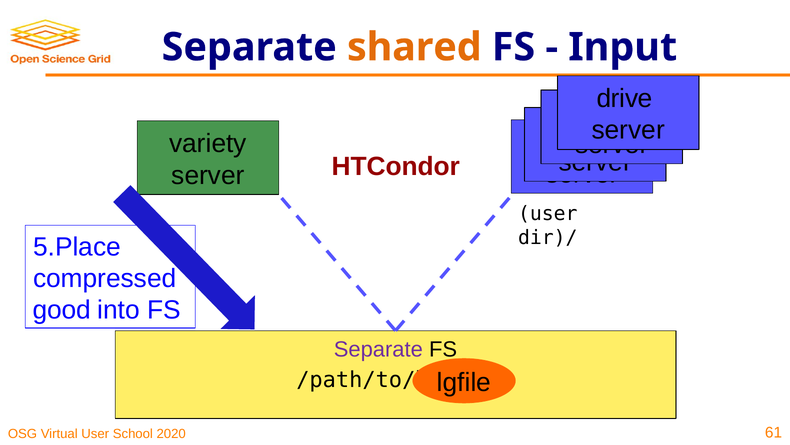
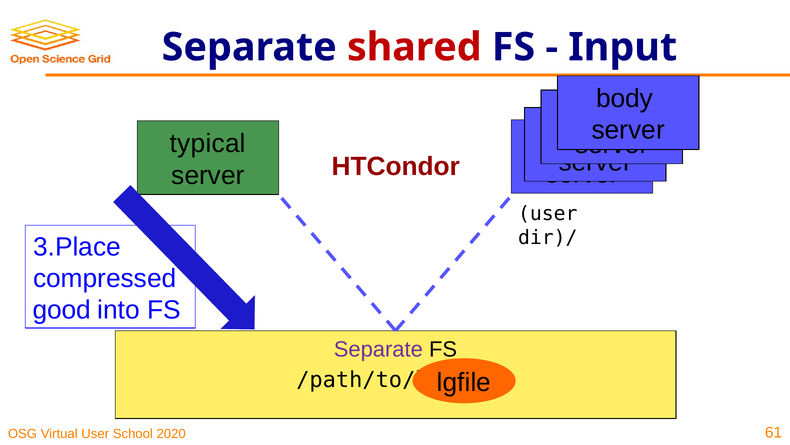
shared colour: orange -> red (414, 47)
drive: drive -> body (625, 98)
variety: variety -> typical (208, 143)
5.Place: 5.Place -> 3.Place (77, 247)
